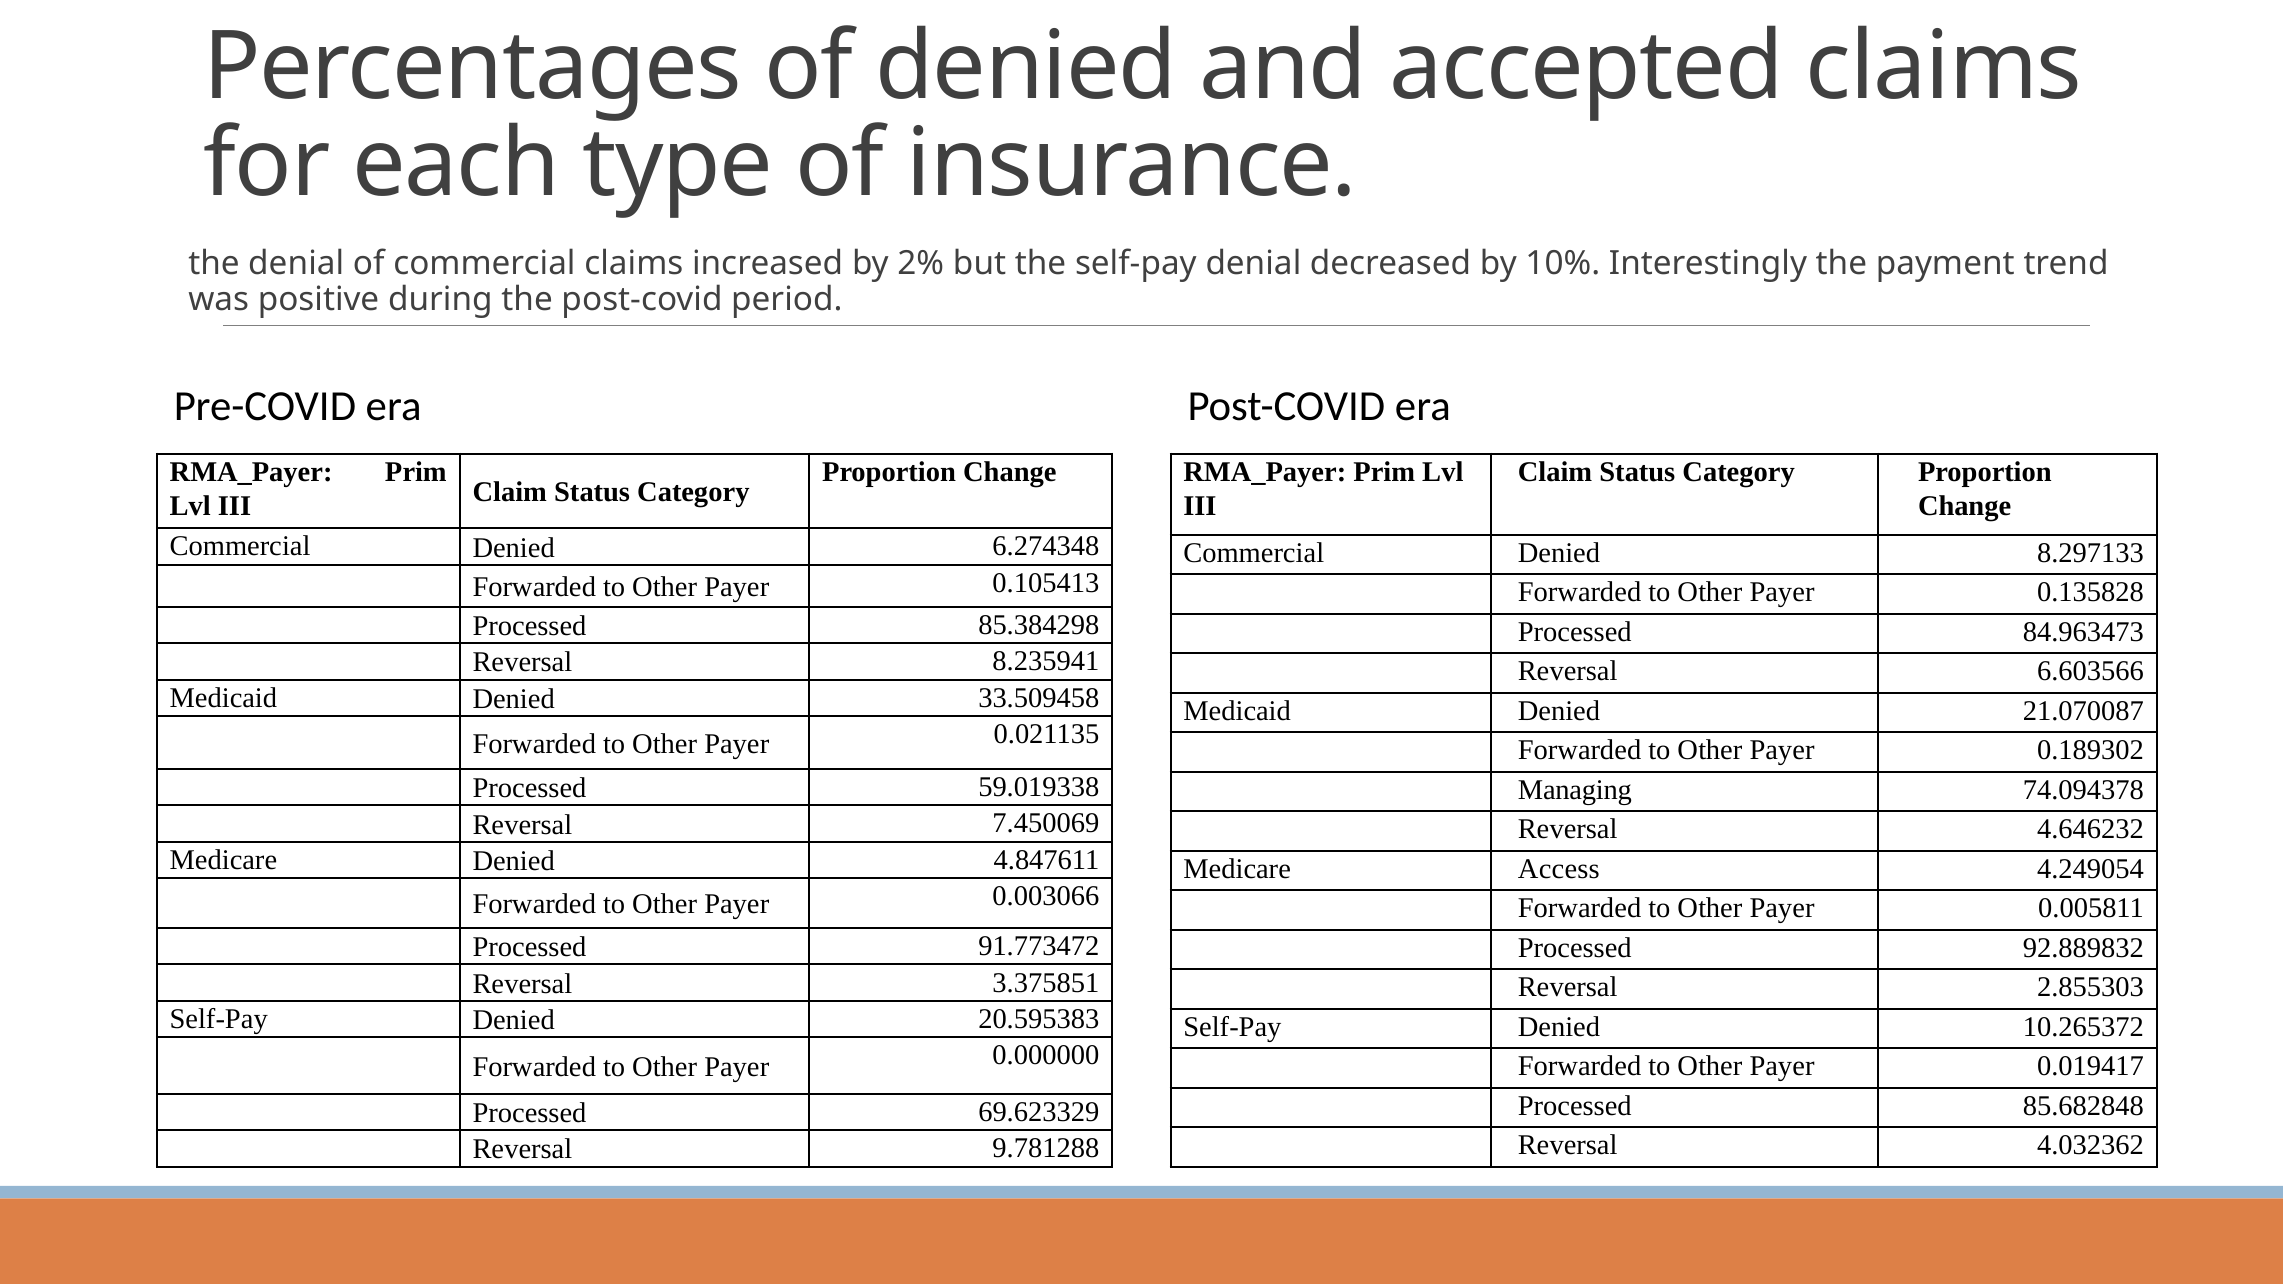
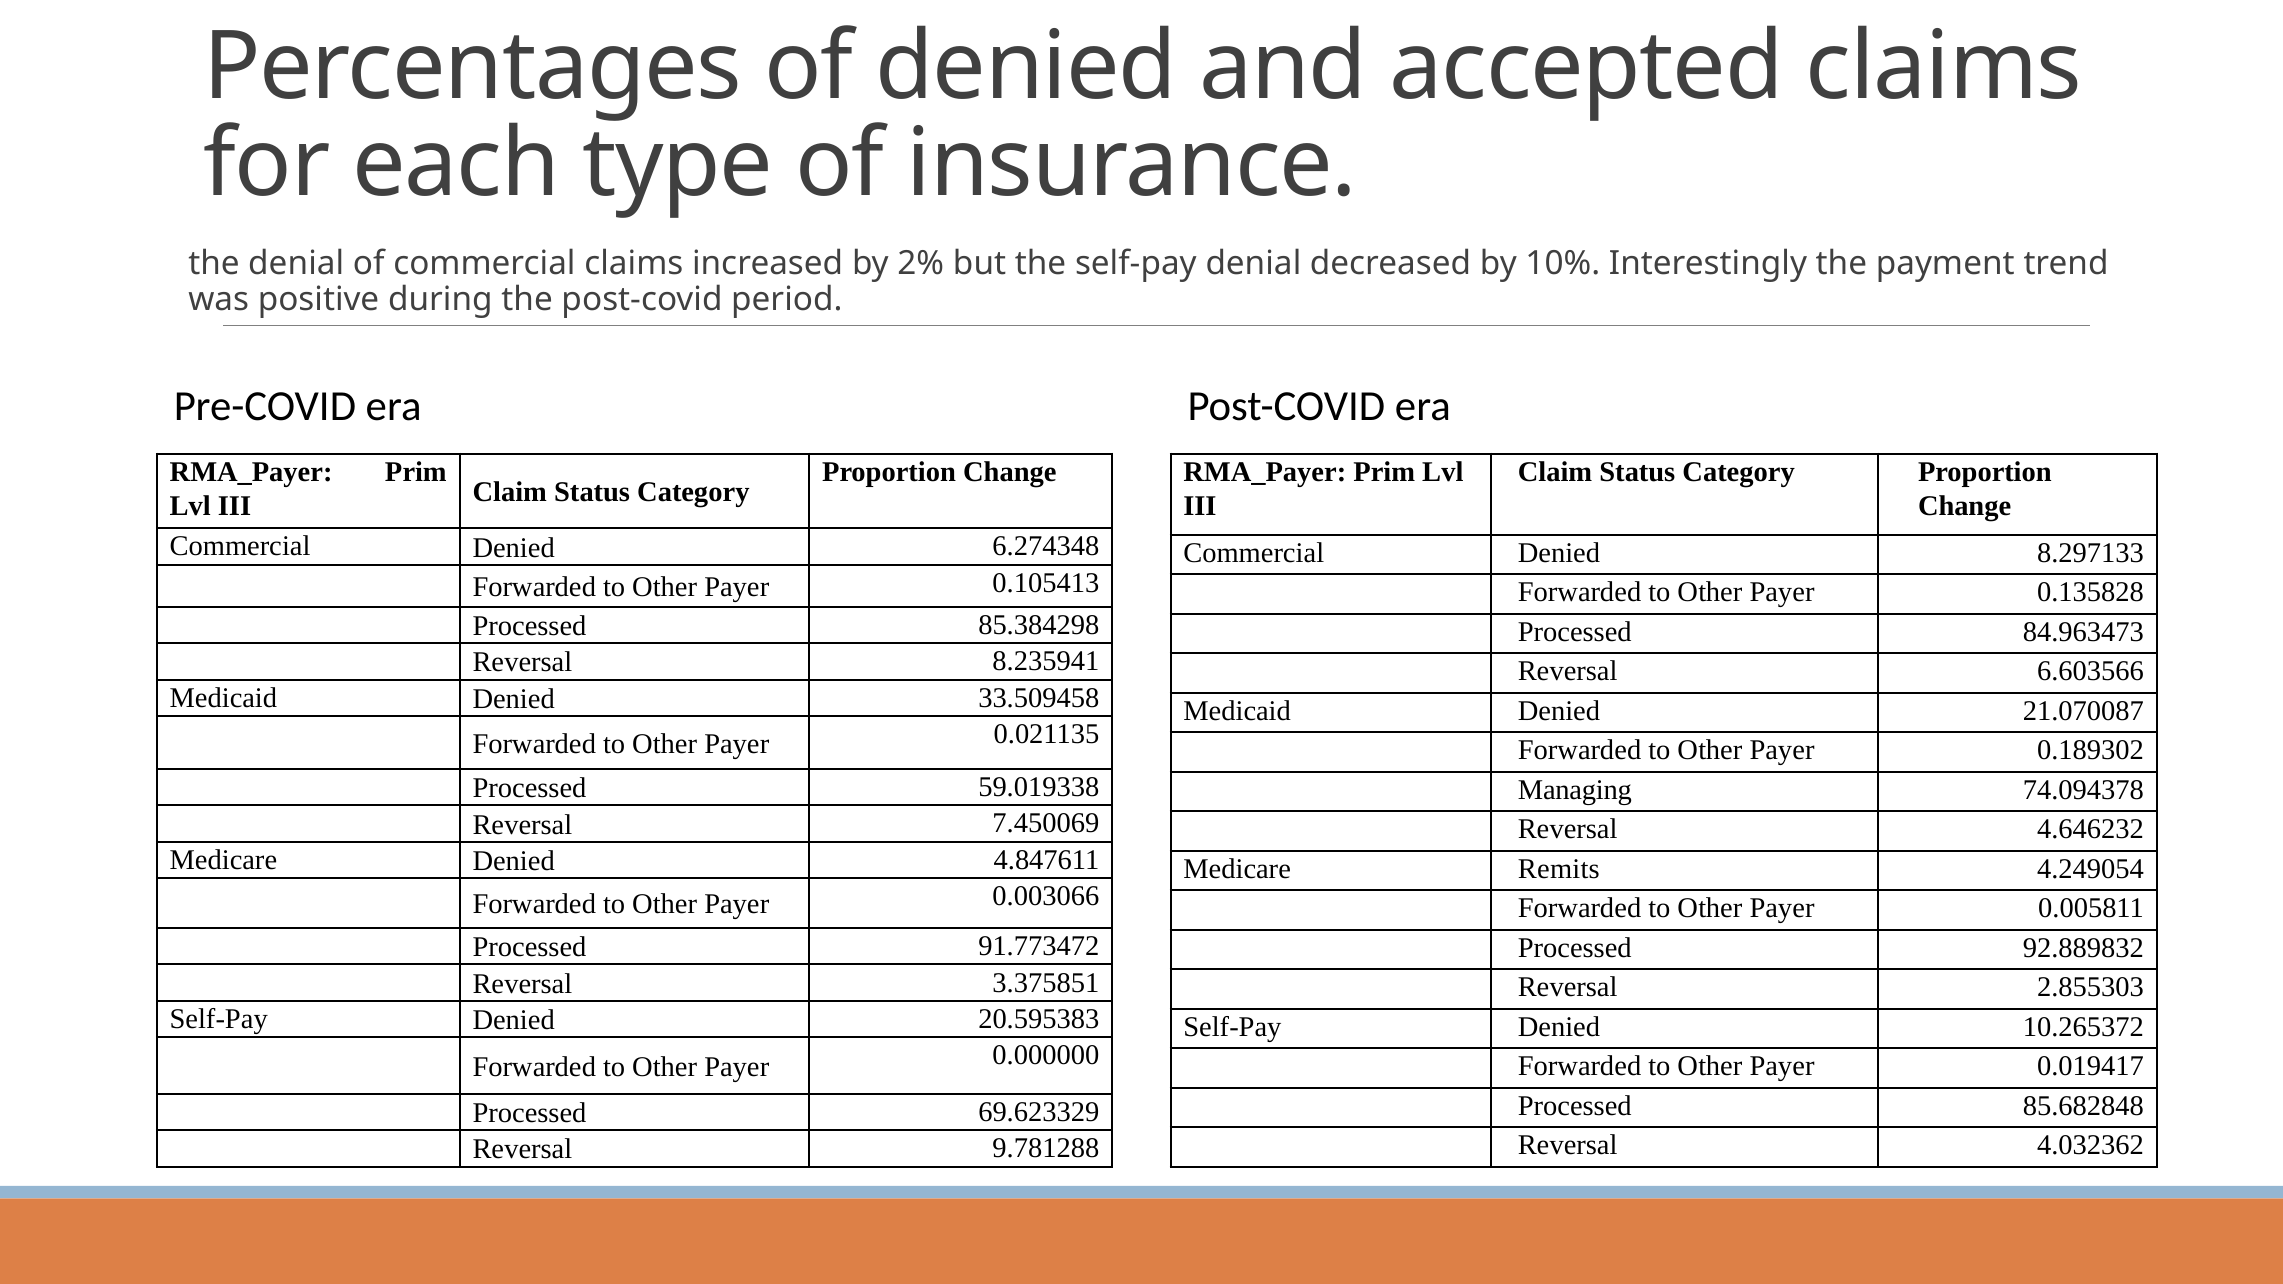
Access: Access -> Remits (1559, 869)
